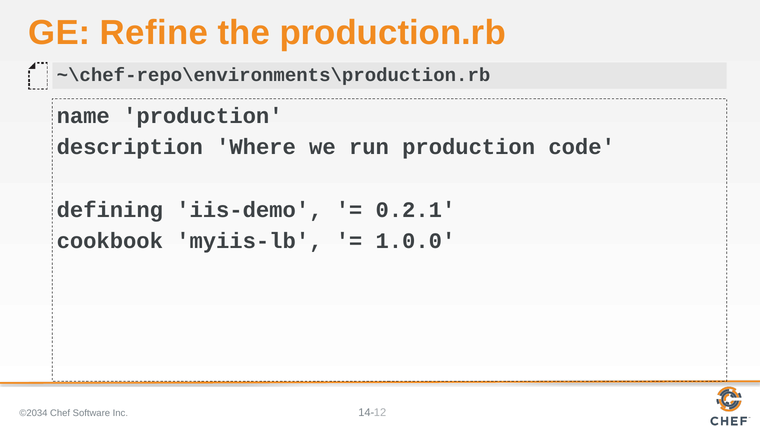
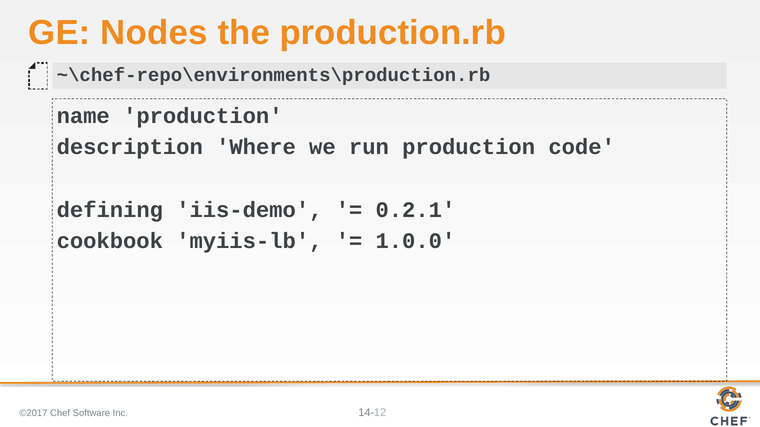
Refine: Refine -> Nodes (154, 33)
©2034: ©2034 -> ©2017 (33, 414)
